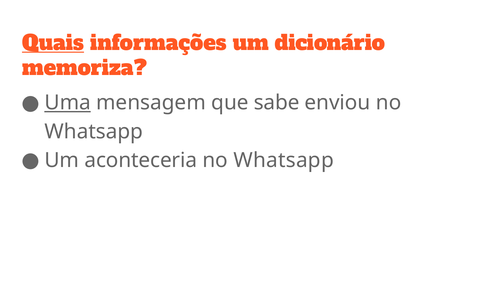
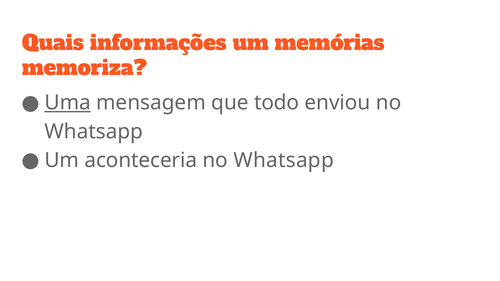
Quais underline: present -> none (53, 43)
dicionário: dicionário -> memórias (330, 43)
sabe: sabe -> todo (277, 103)
